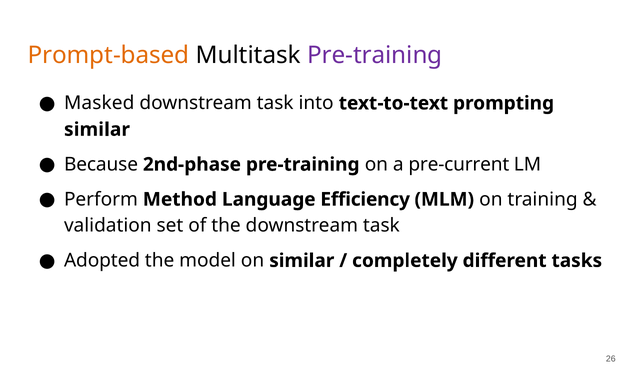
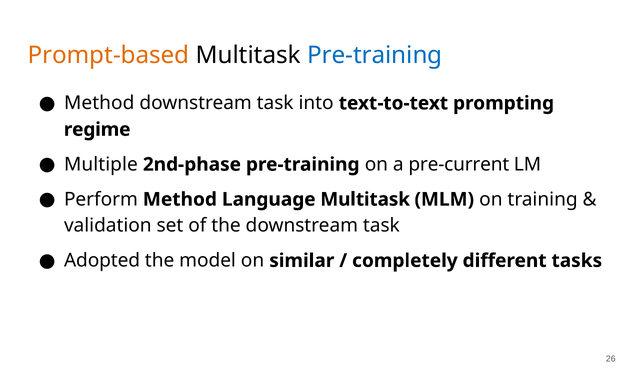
Pre-training colour: purple -> blue (375, 55)
Masked: Masked -> Method (99, 103)
similar: similar -> regime (97, 130)
Because: Because -> Multiple (101, 165)
Language Efficiency: Efficiency -> Multitask (365, 200)
